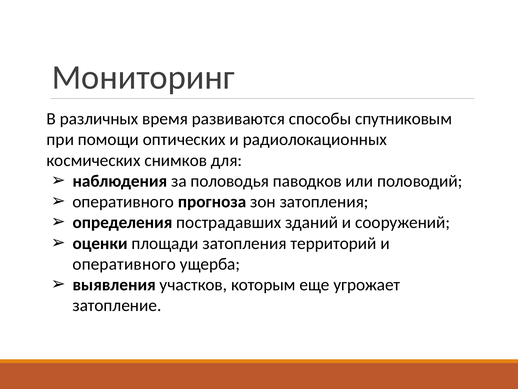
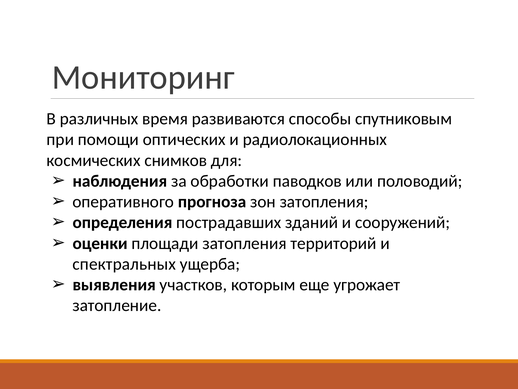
половодья: половодья -> обработки (230, 181)
оперативного: оперативного -> спектральных (124, 264)
